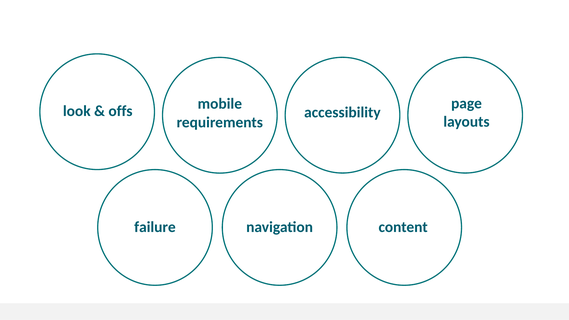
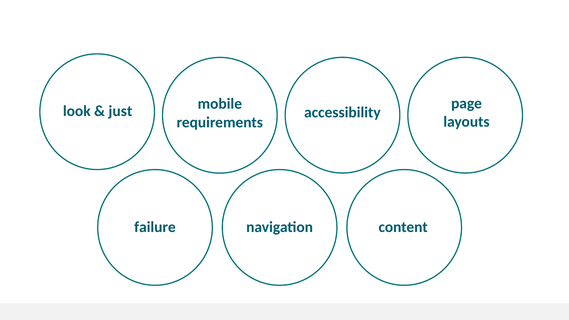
offs: offs -> just (120, 111)
